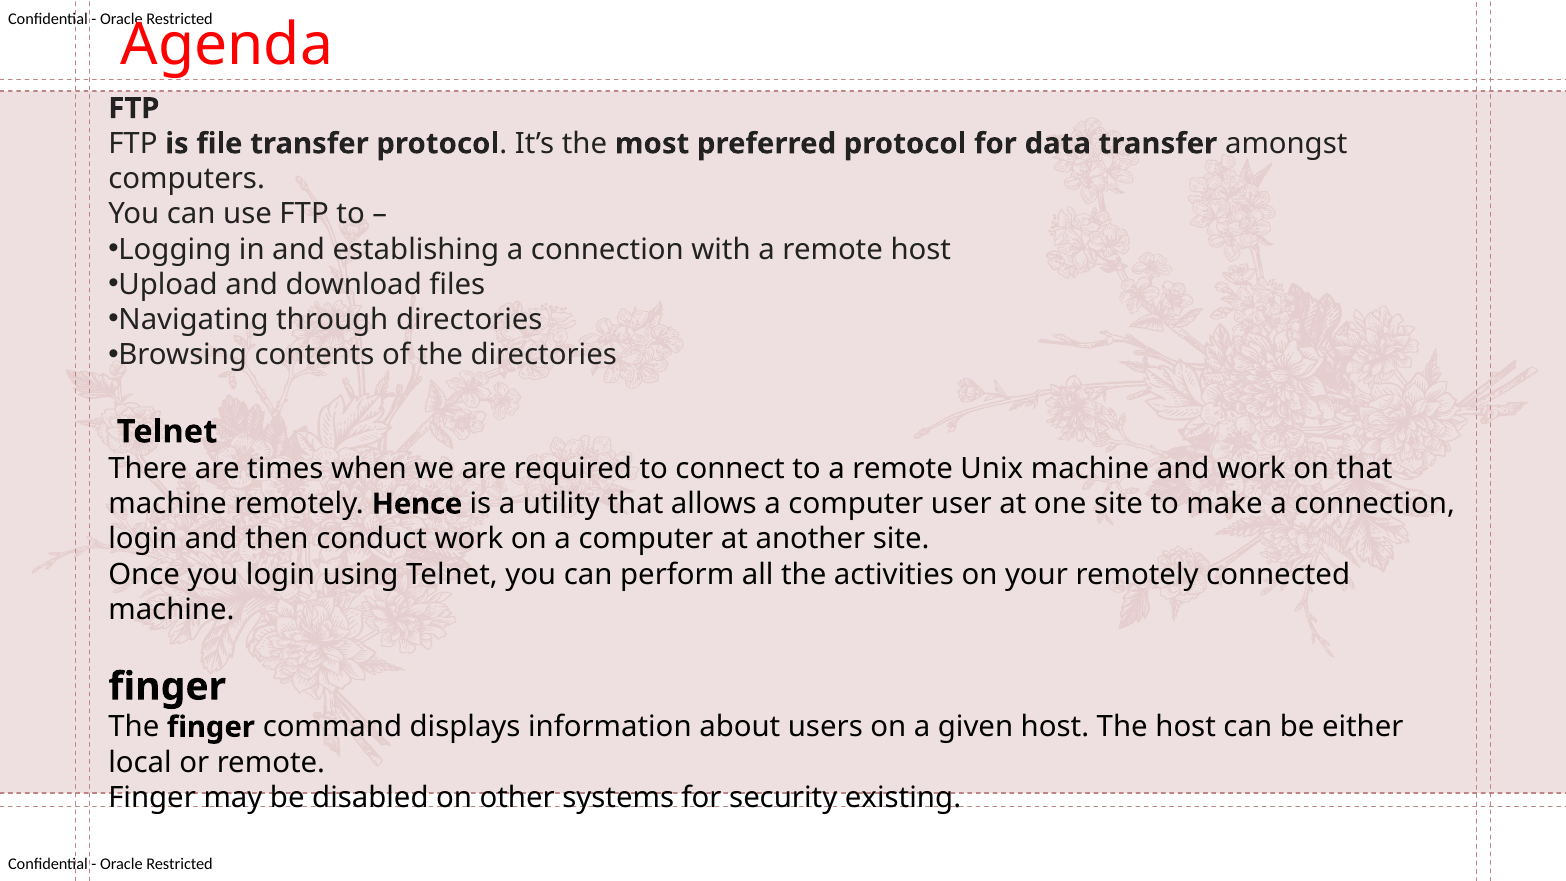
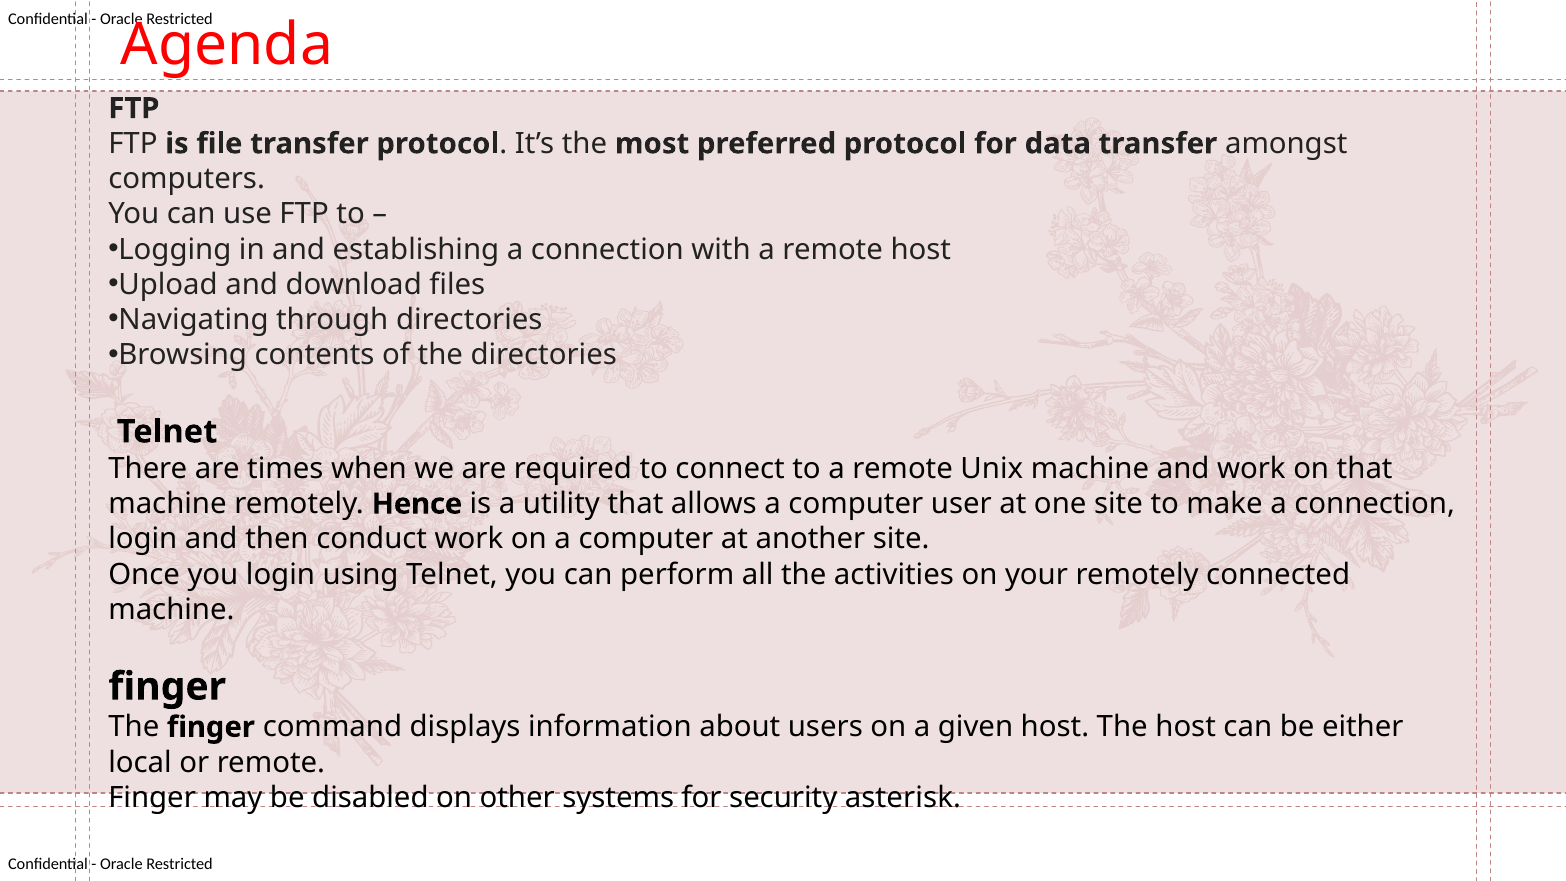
existing: existing -> asterisk (903, 797)
